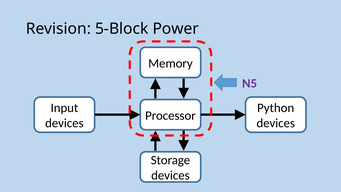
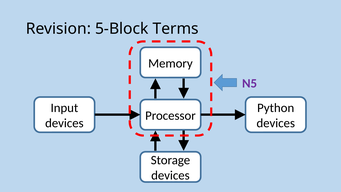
Power: Power -> Terms (176, 29)
